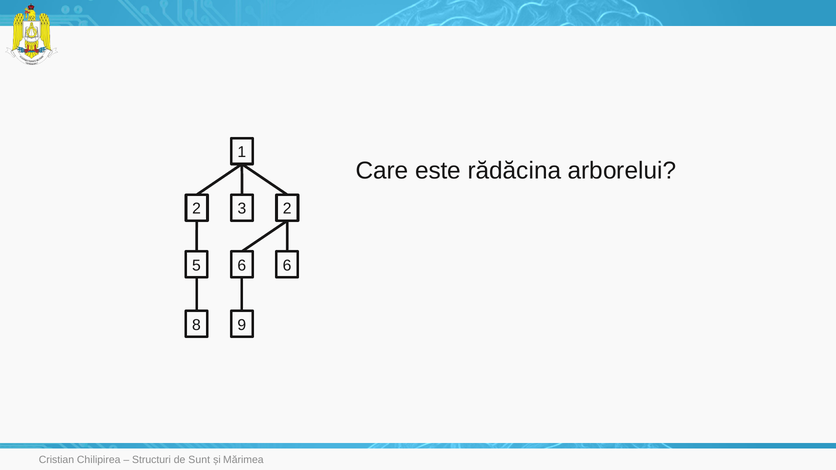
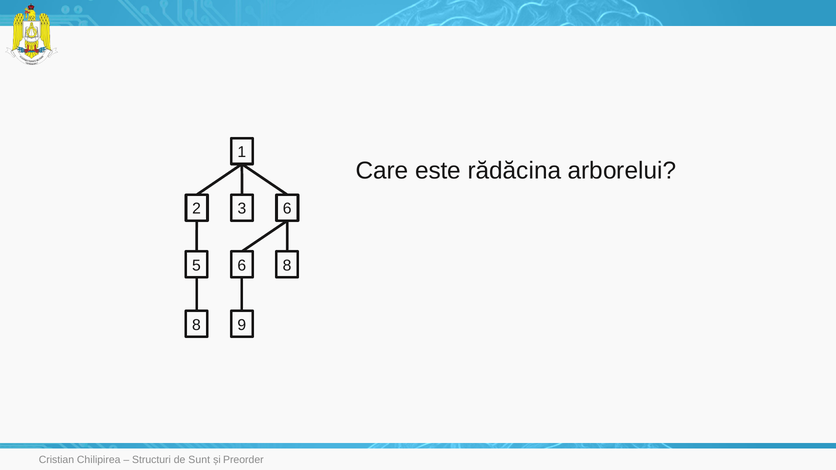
3 2: 2 -> 6 (287, 209)
6 6: 6 -> 8 (287, 266)
Mărimea: Mărimea -> Preorder (243, 460)
